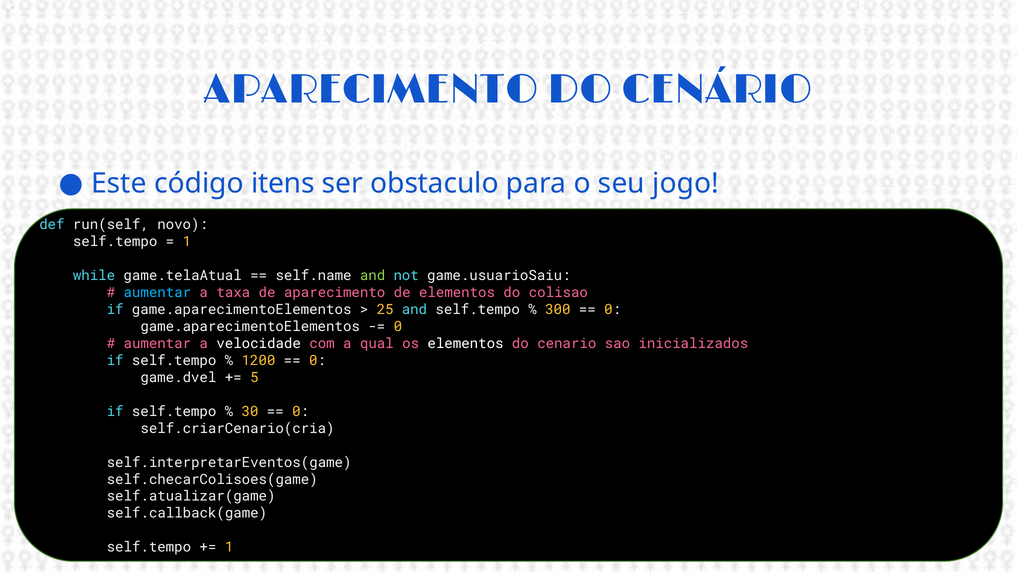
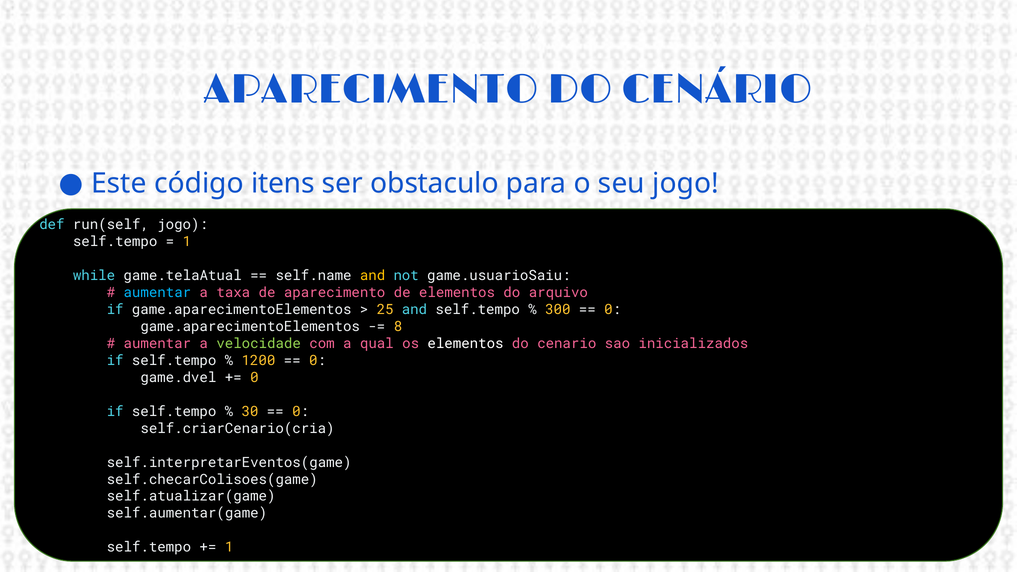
run(self novo: novo -> jogo (183, 225)
and colour: light green -> yellow (373, 276)
colisao: colisao -> arquivo (558, 293)
0: 0 -> 8 (398, 327)
velocidade colour: white -> light green (259, 344)
5: 5 -> 0 (254, 378)
self.callback(game: self.callback(game -> self.aumentar(game (187, 513)
